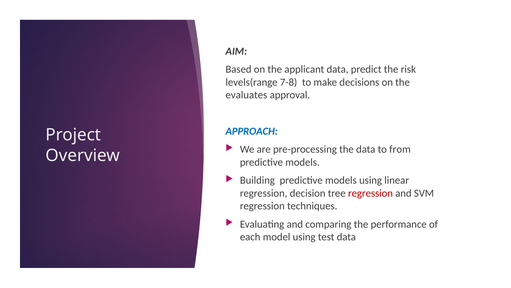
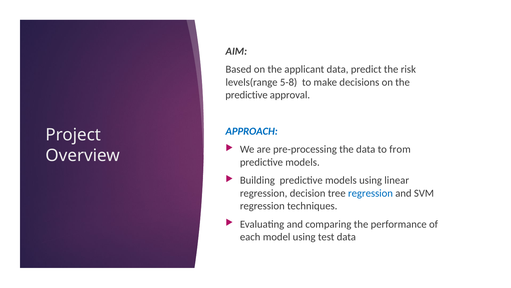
7-8: 7-8 -> 5-8 (289, 82)
evaluates: evaluates -> predictive (247, 95)
regression colour: red -> blue (370, 193)
